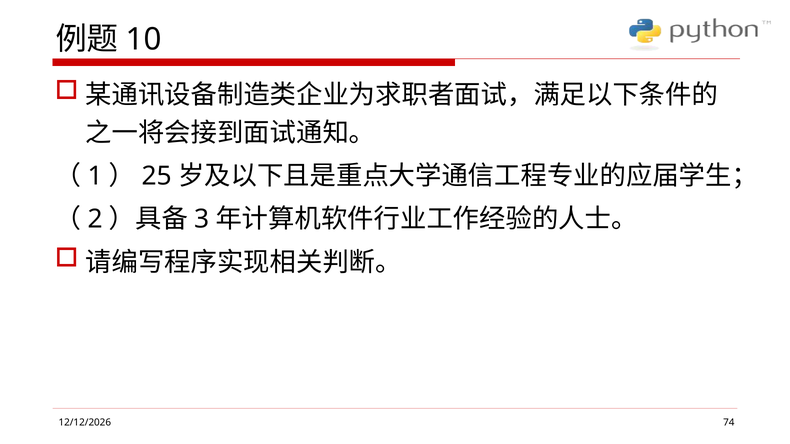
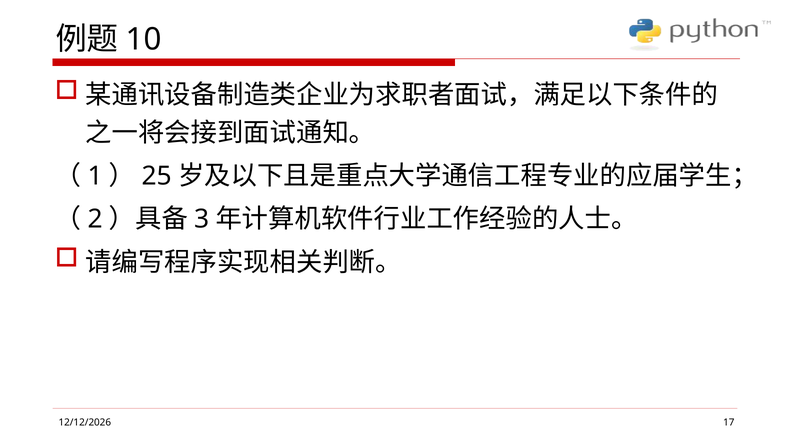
74: 74 -> 17 (729, 423)
